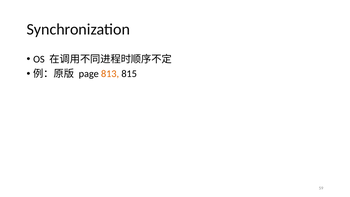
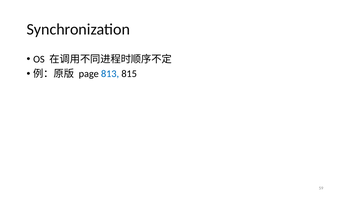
813 colour: orange -> blue (110, 74)
